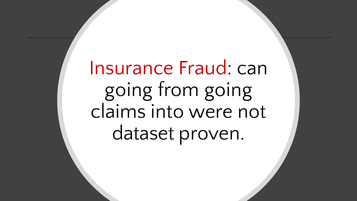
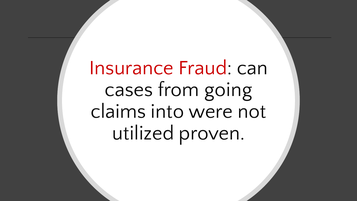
going: going -> cases (129, 89)
dataset: dataset -> utilized (143, 133)
